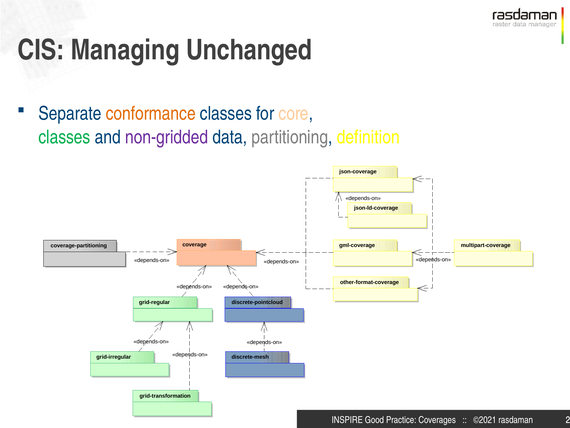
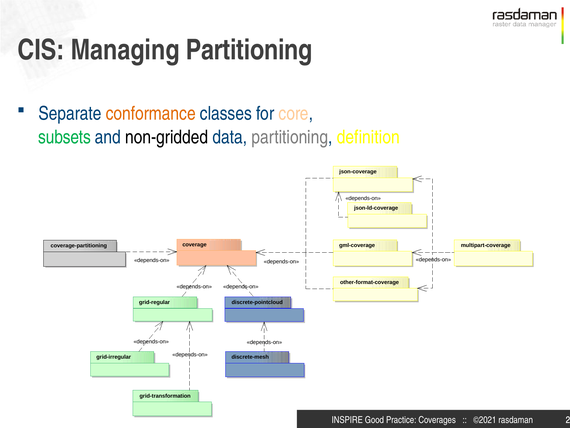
Managing Unchanged: Unchanged -> Partitioning (249, 50)
classes: classes -> subsets (65, 137)
non-gridded colour: purple -> black (167, 137)
